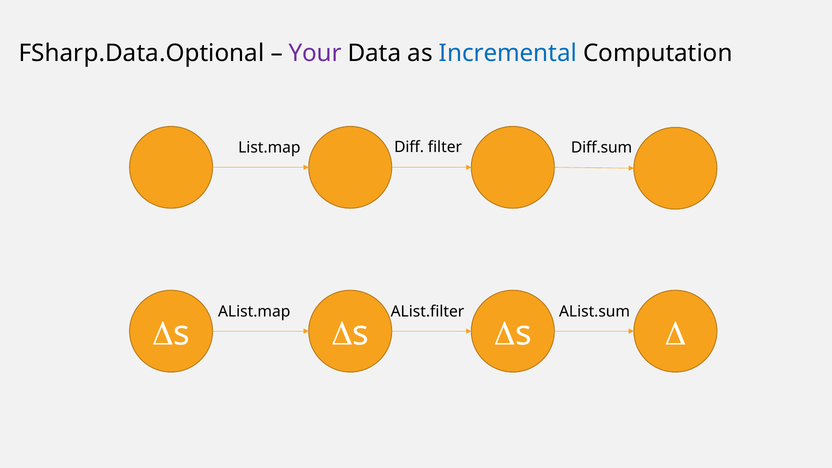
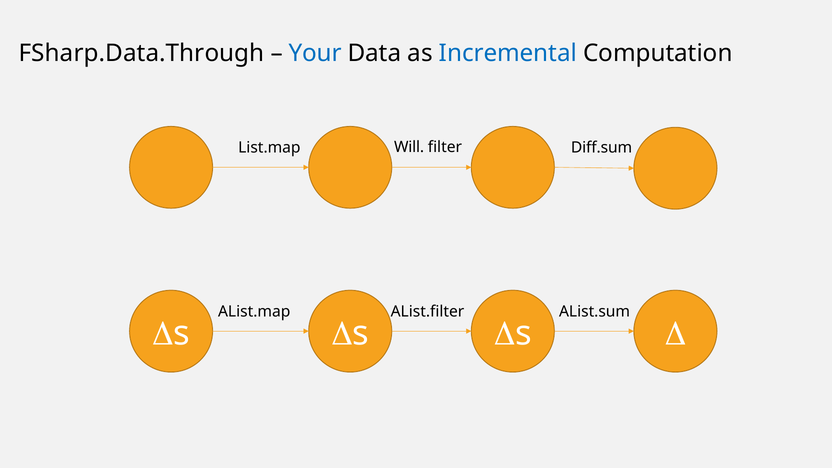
FSharp.Data.Optional: FSharp.Data.Optional -> FSharp.Data.Through (142, 53)
Your colour: purple -> blue (315, 53)
Diff: Diff -> Will (409, 147)
